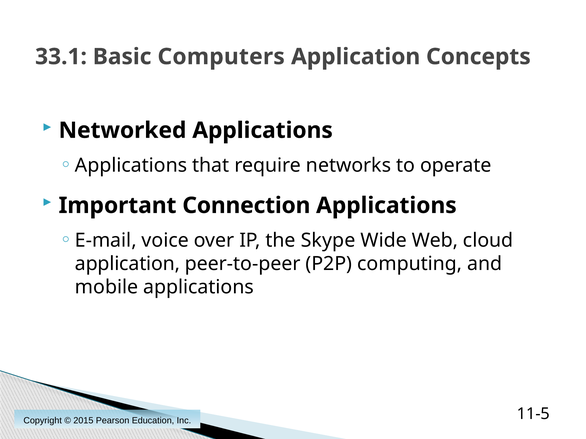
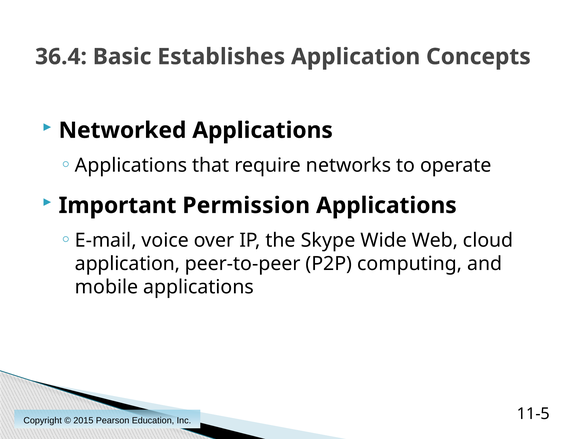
33.1: 33.1 -> 36.4 (61, 57)
Computers: Computers -> Establishes (221, 57)
Connection: Connection -> Permission (246, 206)
